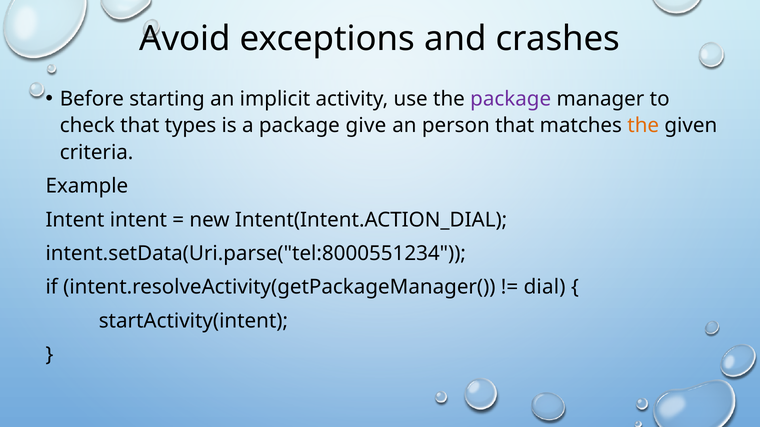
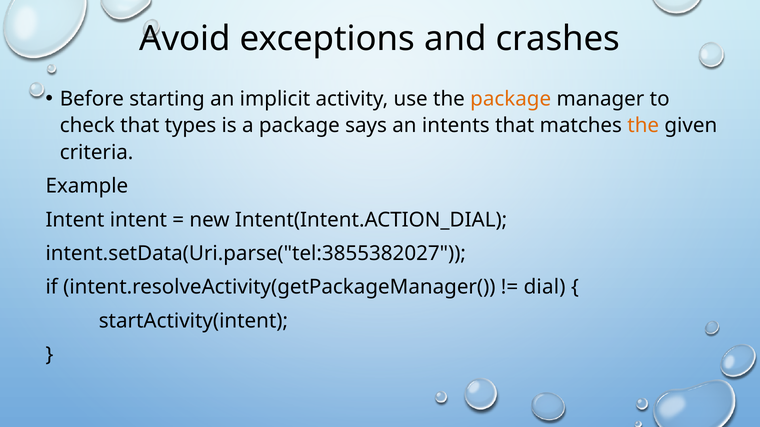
package colour: purple -> orange (511, 99)
give: give -> says (366, 126)
person: person -> intents (456, 126)
intent.setData(Uri.parse("tel:8000551234: intent.setData(Uri.parse("tel:8000551234 -> intent.setData(Uri.parse("tel:3855382027 (256, 254)
